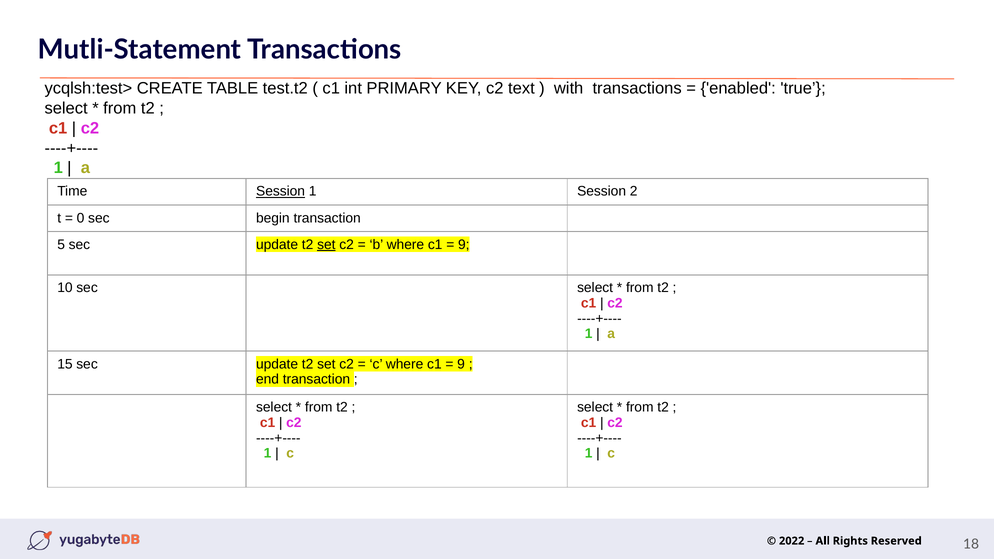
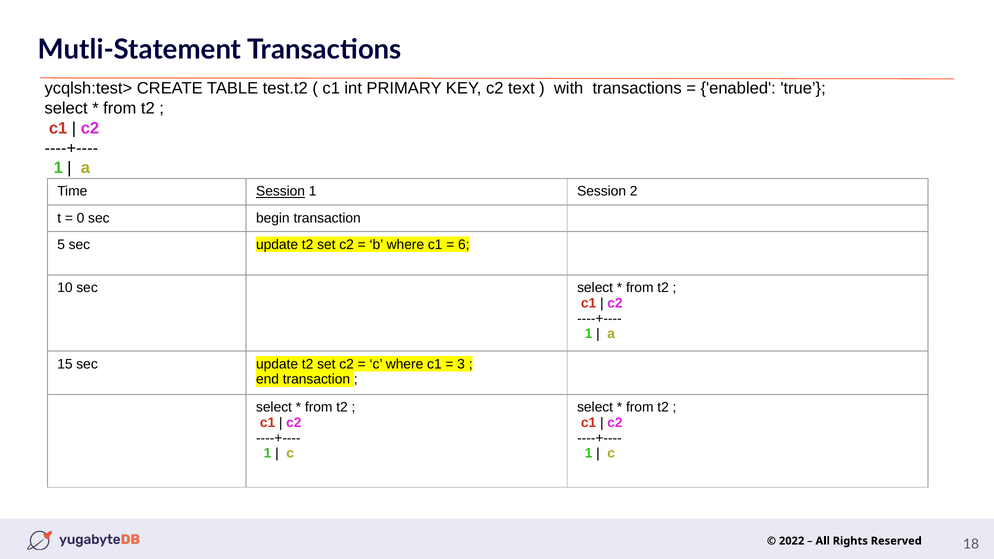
set underline: present -> none (326, 245)
9: 9 -> 6 (464, 245)
9: 9 -> 3 (461, 364)
